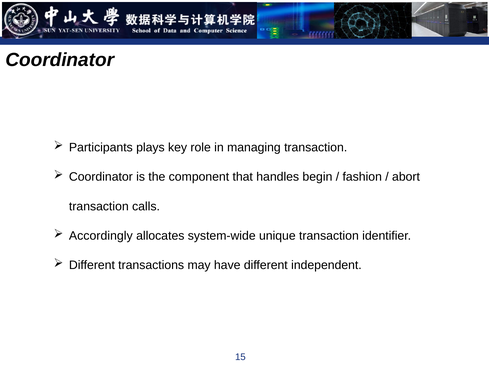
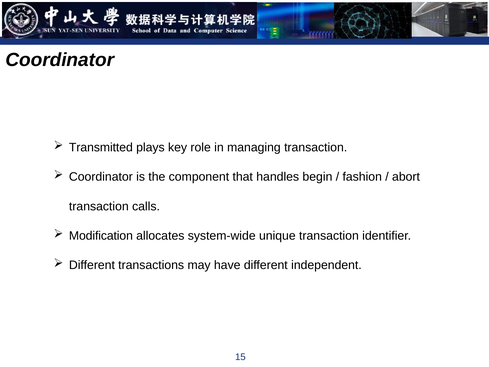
Participants: Participants -> Transmitted (101, 147)
Accordingly: Accordingly -> Modification (101, 236)
